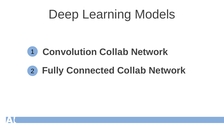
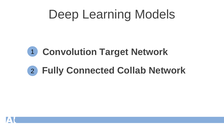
Convolution Collab: Collab -> Target (114, 52)
